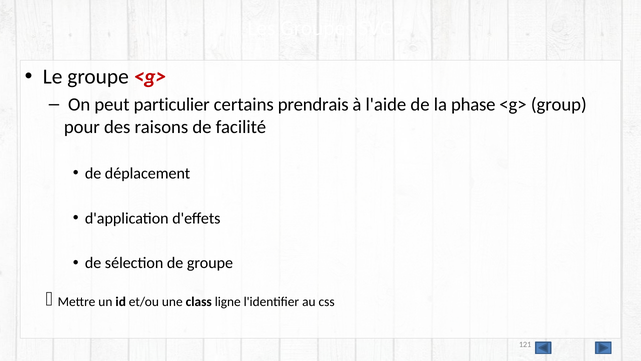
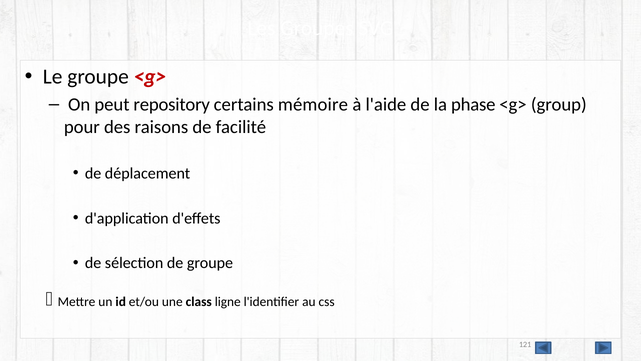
particulier: particulier -> repository (172, 104)
prendrais: prendrais -> mémoire (313, 104)
